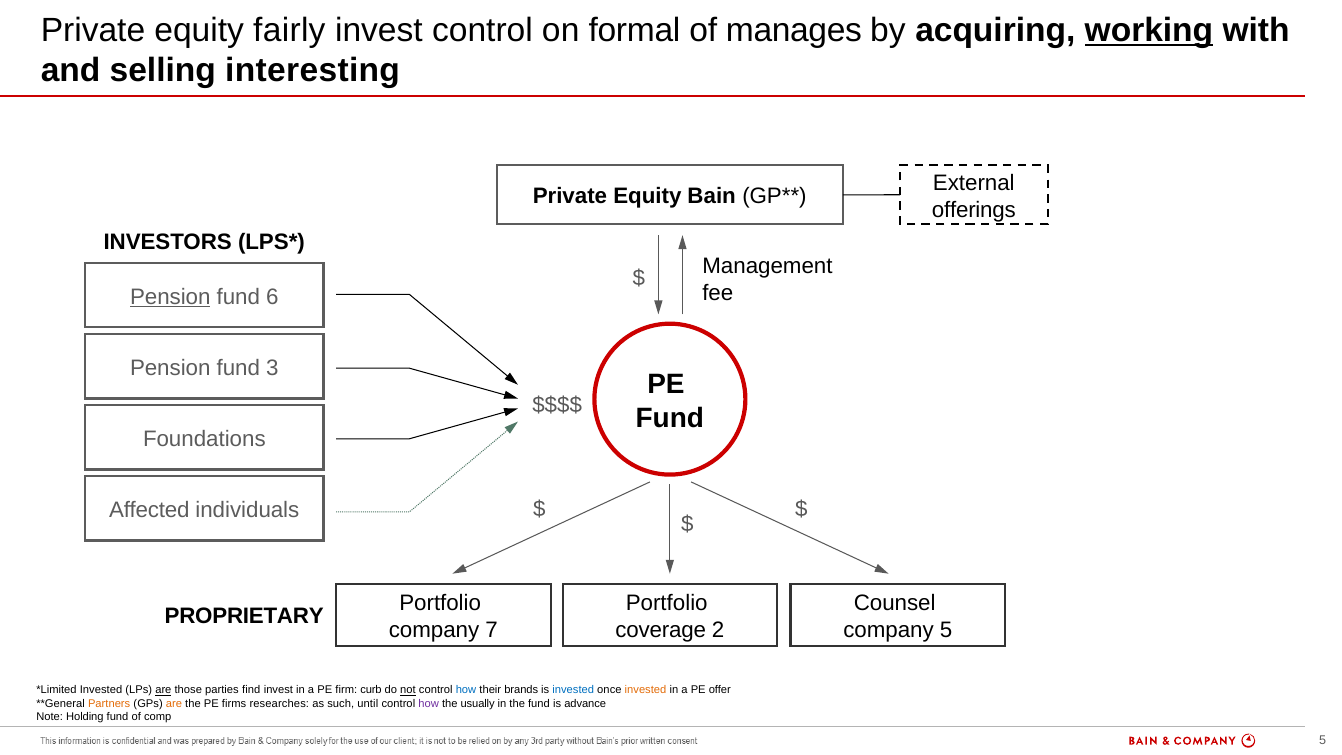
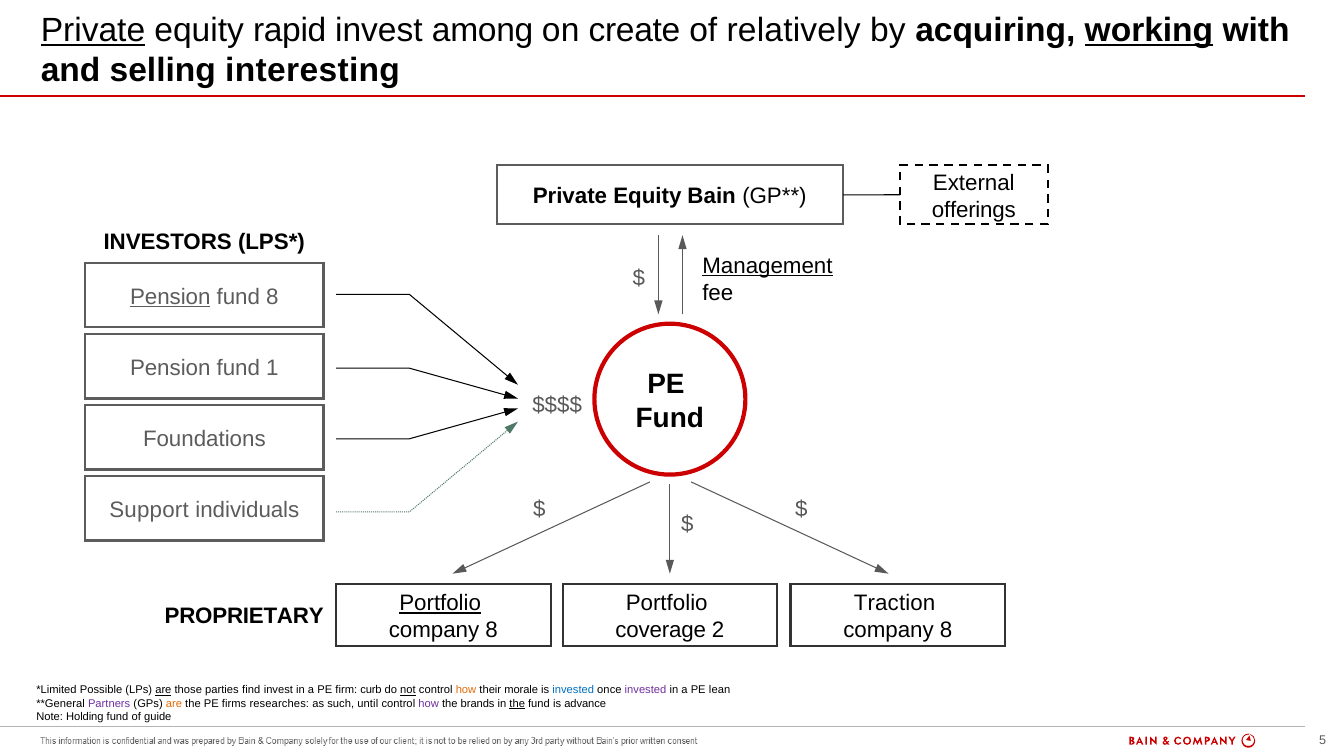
Private underline: none -> present (93, 30)
fairly: fairly -> rapid (290, 30)
invest control: control -> among (483, 30)
formal: formal -> create (634, 30)
manages: manages -> relatively (794, 30)
Management underline: none -> present (767, 266)
fund 6: 6 -> 8 (272, 297)
3: 3 -> 1 (272, 368)
Affected: Affected -> Support (149, 510)
Portfolio underline: none -> present (440, 603)
Counsel: Counsel -> Traction (895, 603)
7: 7 -> 8 (492, 630)
5: 5 -> 8 (946, 630)
Invested: Invested -> Possible (101, 690)
how colour: blue -> orange (466, 690)
brands: brands -> morale (521, 690)
invested colour: orange -> purple (646, 690)
offer: offer -> lean (720, 690)
Partners colour: orange -> purple (109, 703)
usually: usually -> brands (478, 703)
the underline: none -> present (517, 703)
comp: comp -> guide (158, 717)
